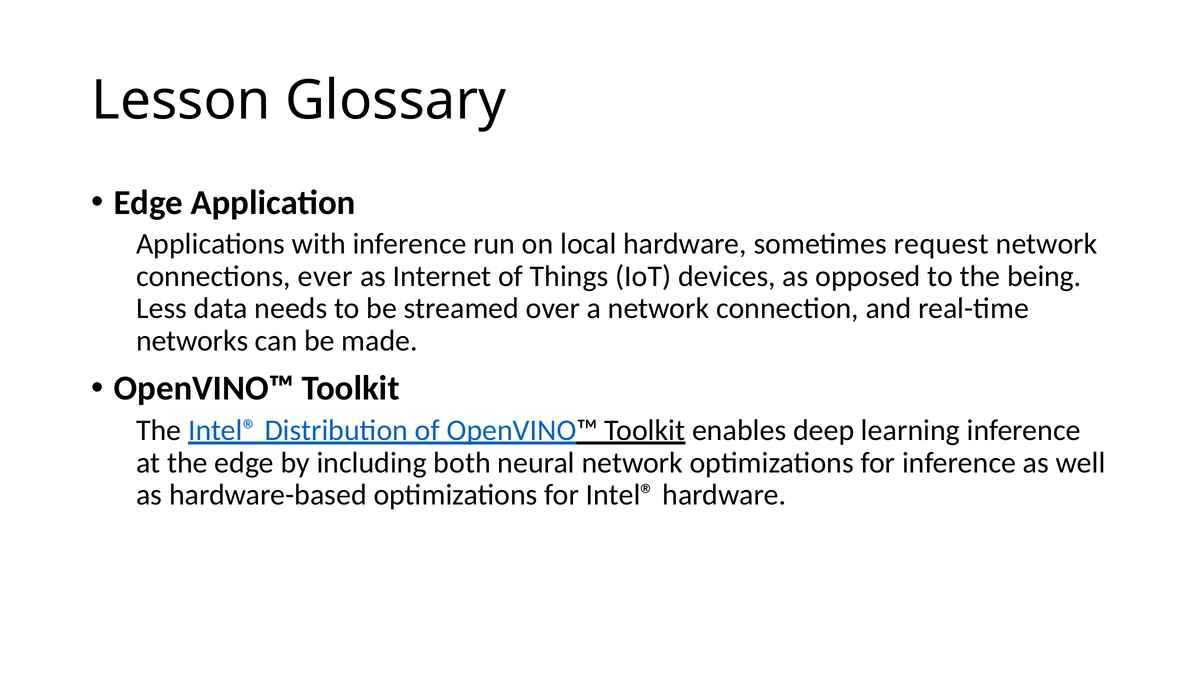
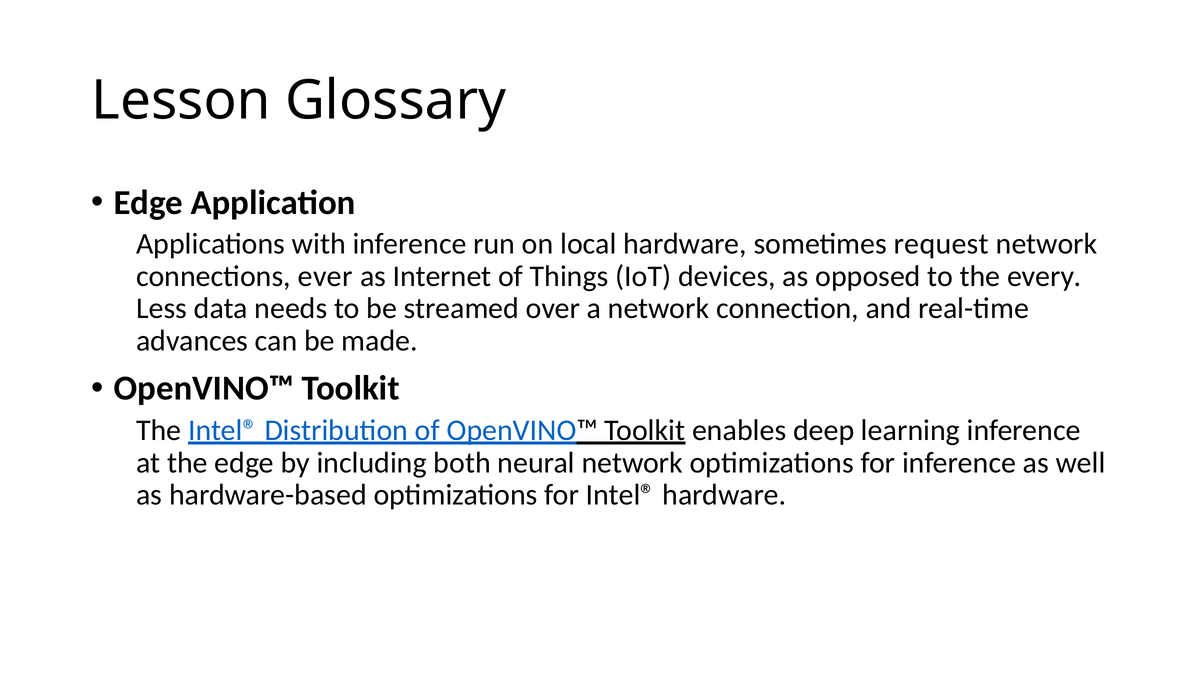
being: being -> every (1044, 276)
networks: networks -> advances (192, 341)
